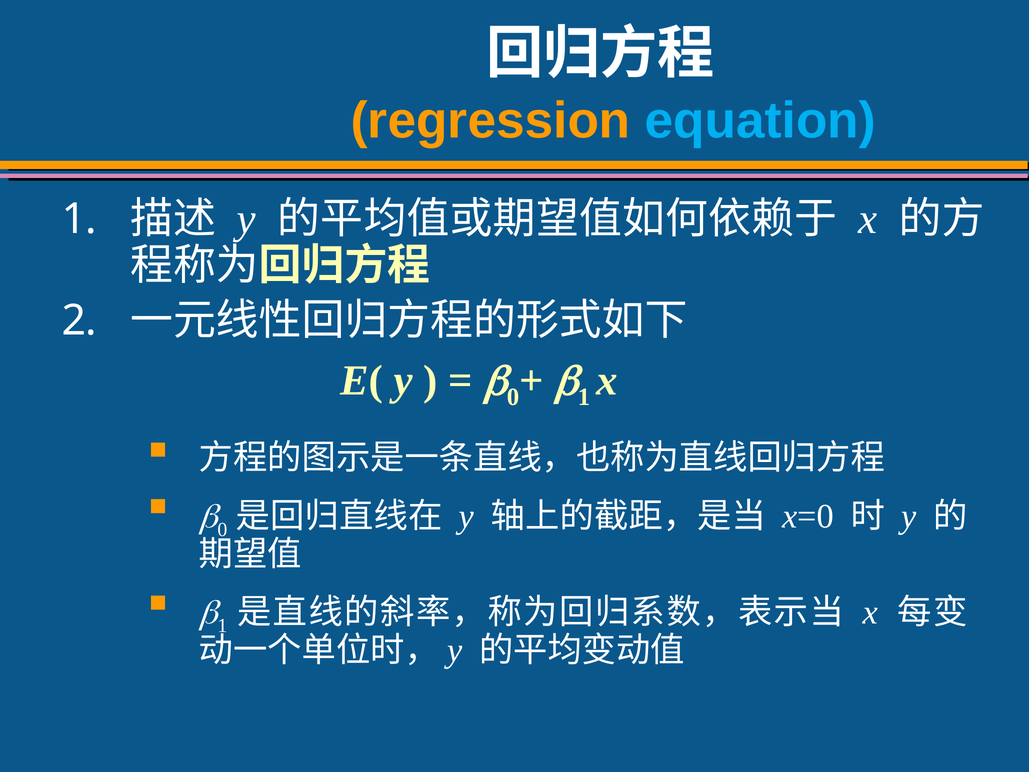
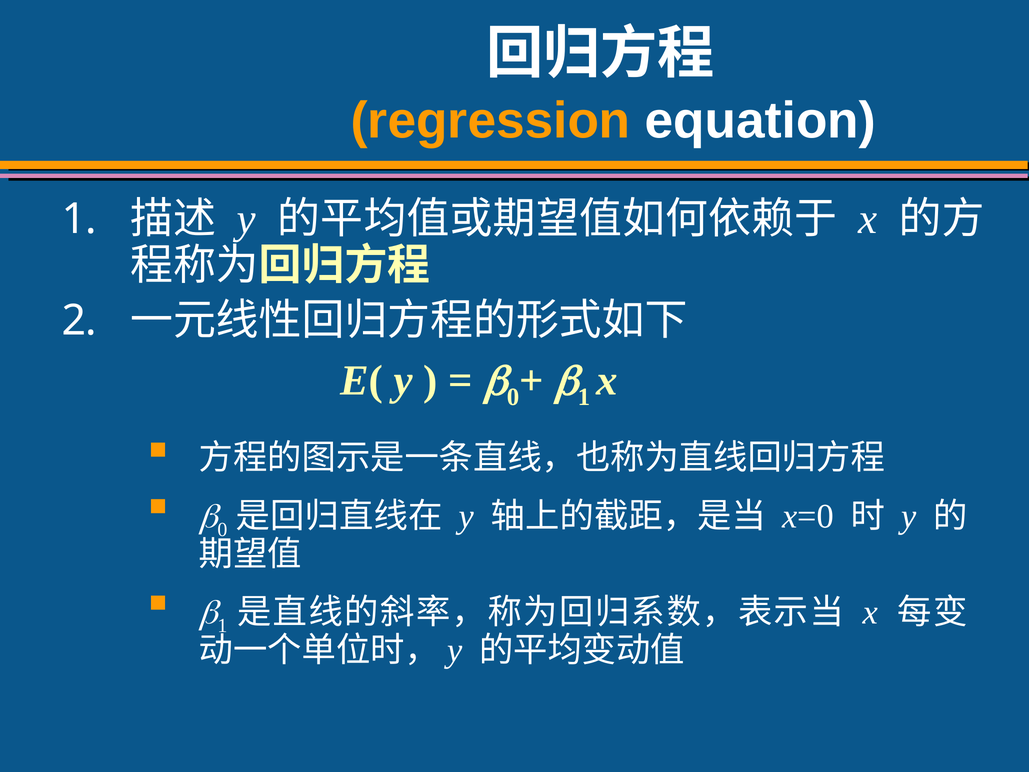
equation colour: light blue -> white (760, 121)
